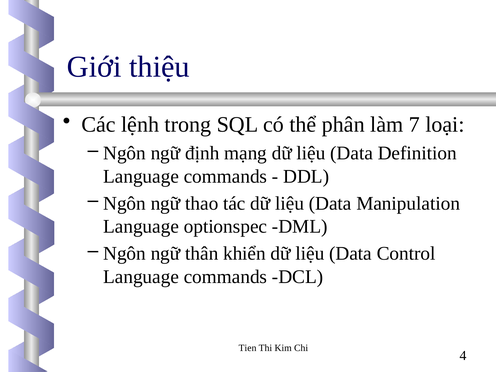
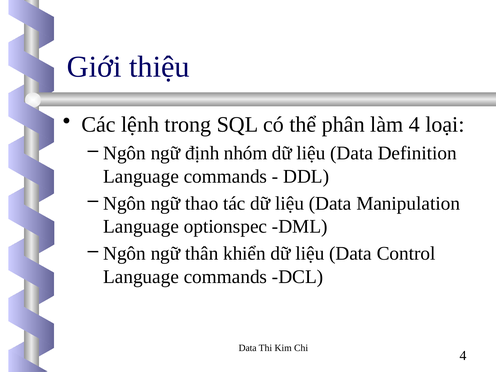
làm 7: 7 -> 4 (414, 125)
mạng: mạng -> nhóm (246, 153)
Tien: Tien -> Data (248, 348)
